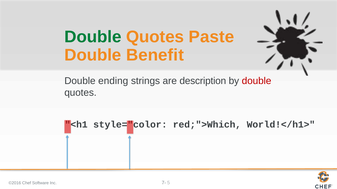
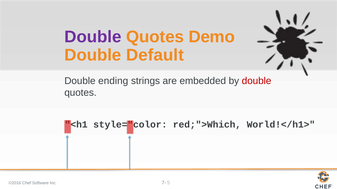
Double colour: green -> purple (93, 37)
Paste: Paste -> Demo (212, 37)
Benefit: Benefit -> Default (155, 55)
description: description -> embedded (203, 81)
